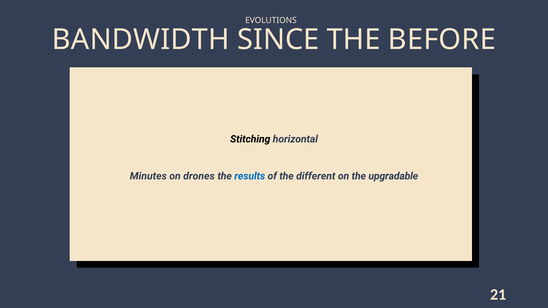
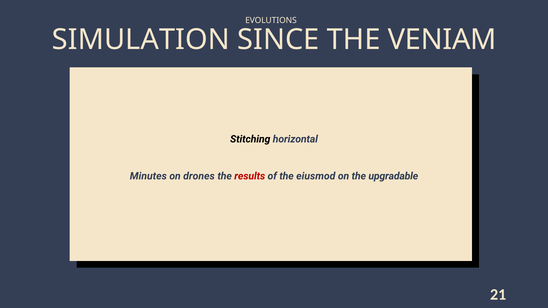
BANDWIDTH: BANDWIDTH -> SIMULATION (141, 40)
BEFORE: BEFORE -> VENIAM (442, 40)
results colour: blue -> red (250, 176)
different: different -> eiusmod (316, 176)
